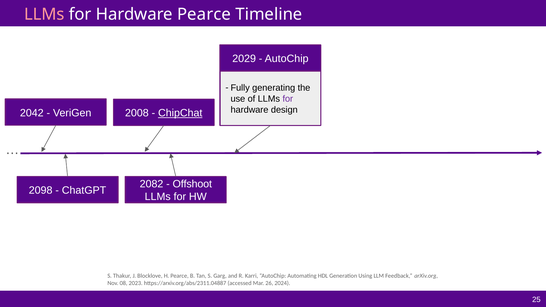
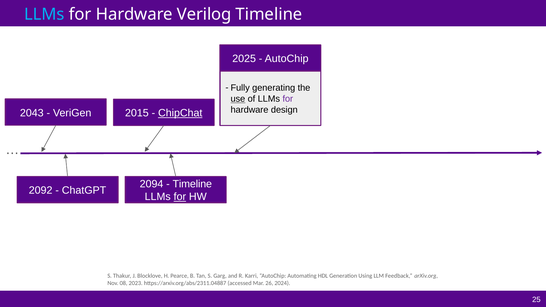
LLMs colour: pink -> light blue (44, 14)
Hardware Pearce: Pearce -> Verilog (204, 14)
2029: 2029 -> 2025 (244, 59)
use underline: none -> present (238, 99)
2042: 2042 -> 2043 (32, 113)
2008: 2008 -> 2015 (137, 113)
2082: 2082 -> 2094 (151, 184)
Offshoot: Offshoot -> Timeline (192, 184)
2098: 2098 -> 2092 (41, 190)
for underline: none -> present (180, 197)
